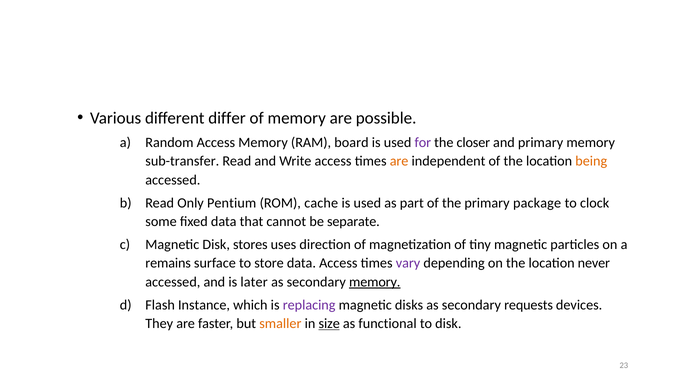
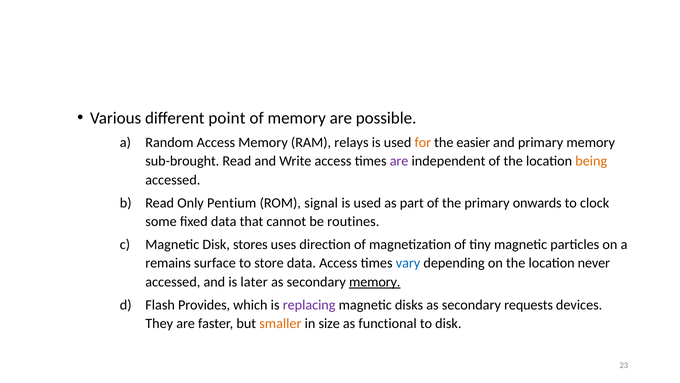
differ: differ -> point (227, 118)
board: board -> relays (351, 142)
for colour: purple -> orange (423, 142)
closer: closer -> easier (473, 142)
sub-transfer: sub-transfer -> sub-brought (182, 161)
are colour: orange -> purple (399, 161)
cache: cache -> signal (321, 203)
package: package -> onwards (537, 203)
separate: separate -> routines (353, 221)
vary colour: purple -> blue (408, 263)
Instance: Instance -> Provides (204, 305)
size underline: present -> none (329, 323)
